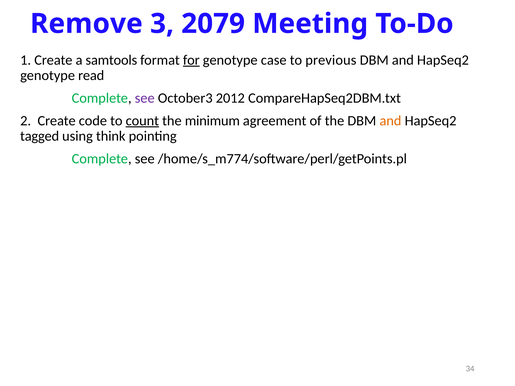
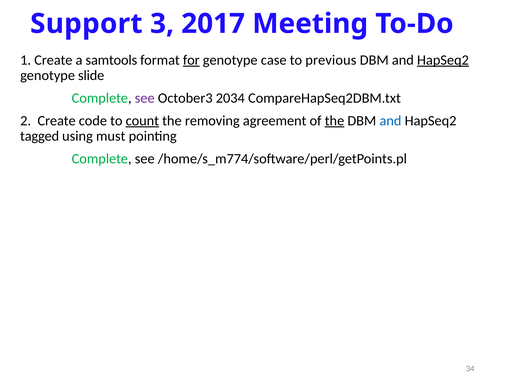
Remove: Remove -> Support (86, 24)
2079: 2079 -> 2017 (213, 24)
HapSeq2 underline: none -> present (443, 60)
read: read -> slide (91, 76)
2012: 2012 -> 2034 (230, 98)
minimum: minimum -> removing (212, 121)
the underline: none -> present (334, 121)
and colour: orange -> blue (390, 121)
think: think -> must (111, 136)
